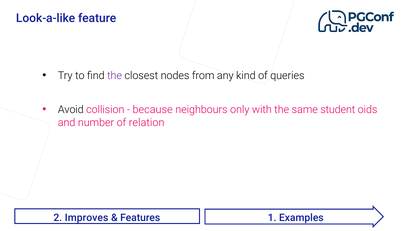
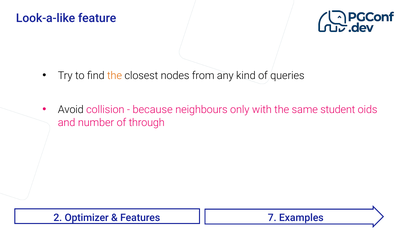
the colour: purple -> orange (115, 75)
relation: relation -> through (147, 122)
Improves: Improves -> Optimizer (87, 217)
1: 1 -> 7 (272, 217)
